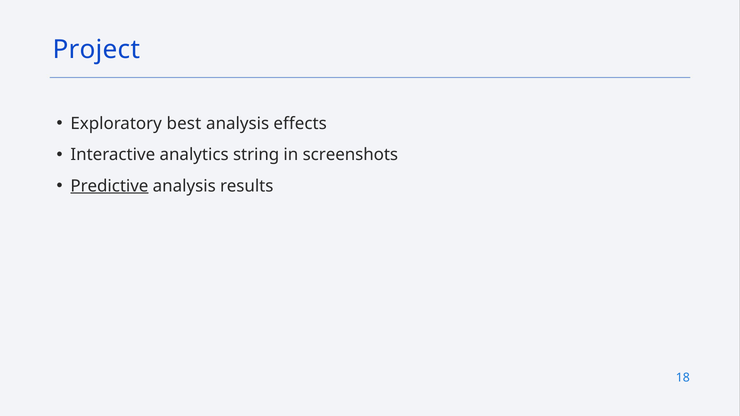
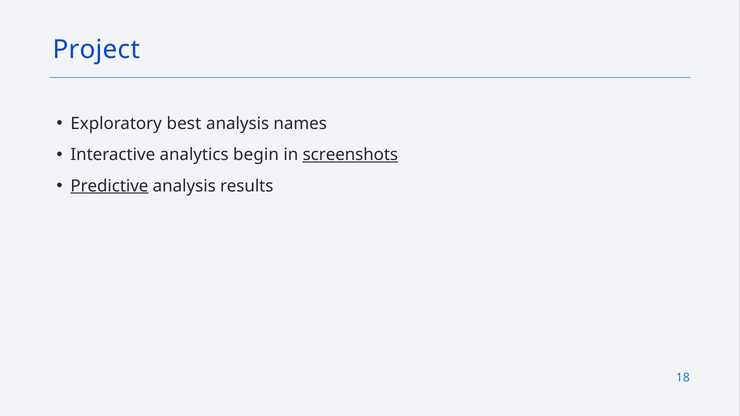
effects: effects -> names (300, 124)
string: string -> begin (256, 155)
screenshots underline: none -> present (350, 155)
